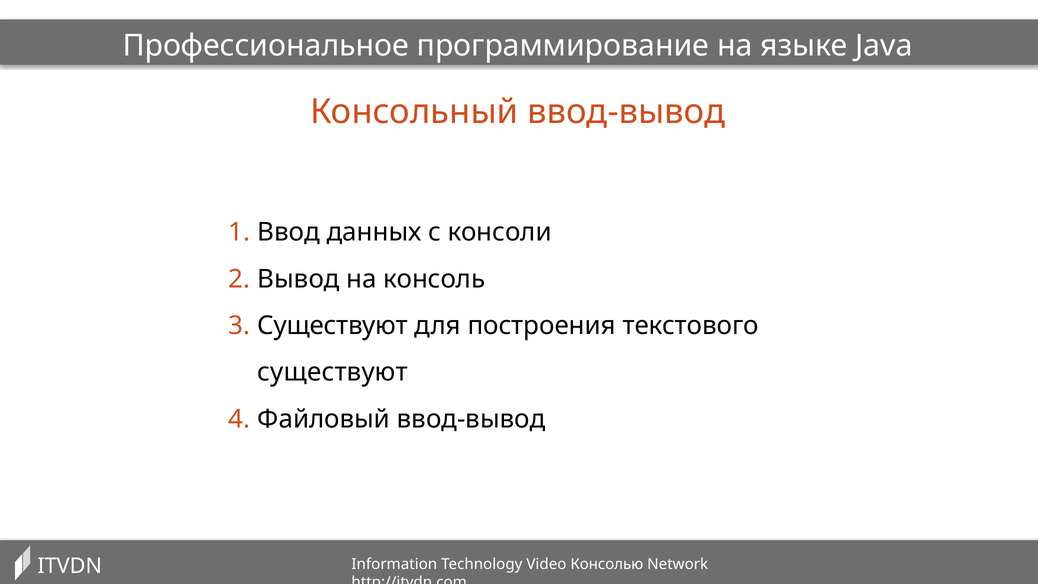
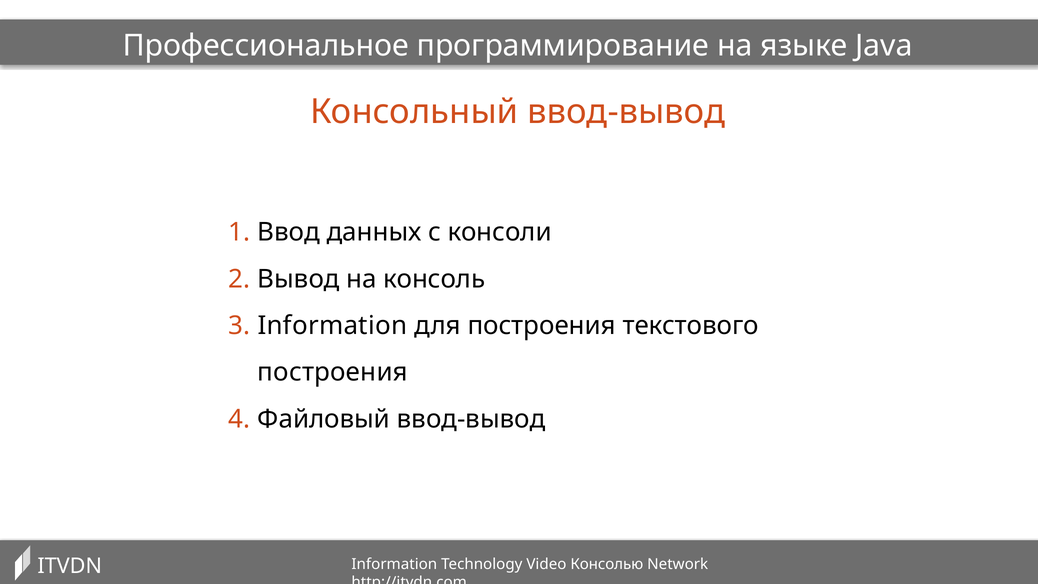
Существуют: Существуют -> Information (332, 326)
существуют: существуют -> построения (333, 372)
